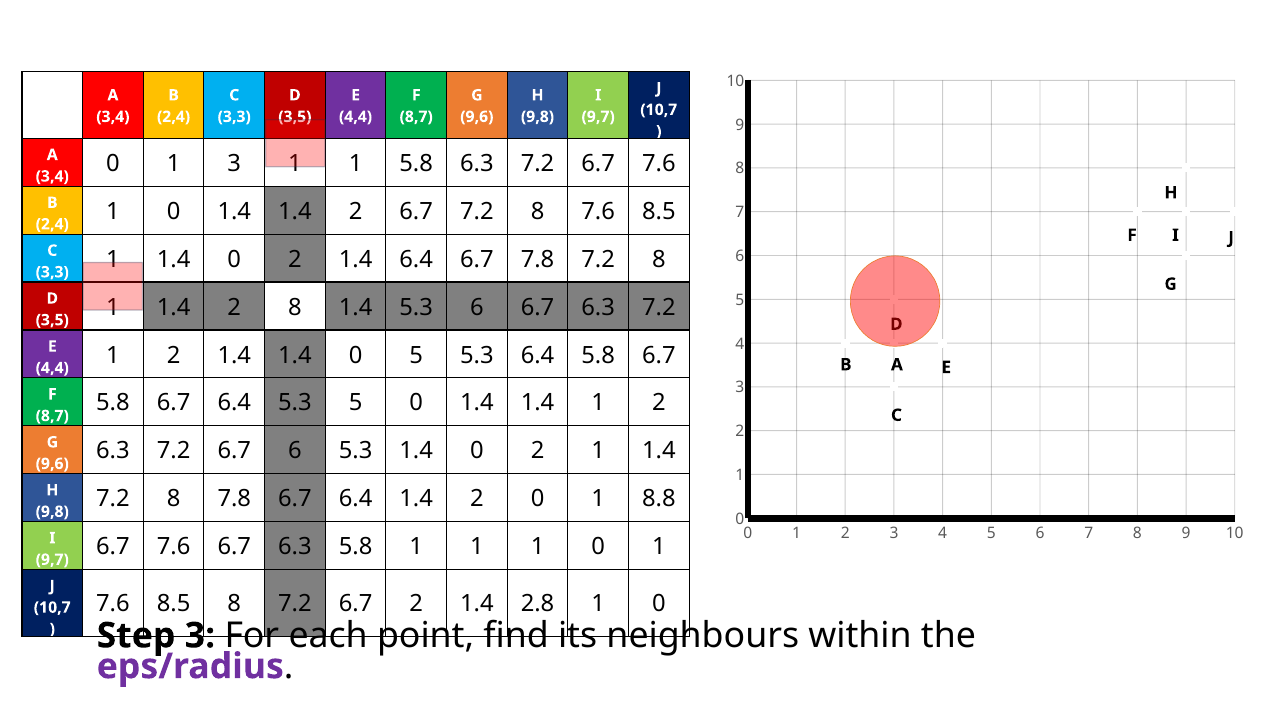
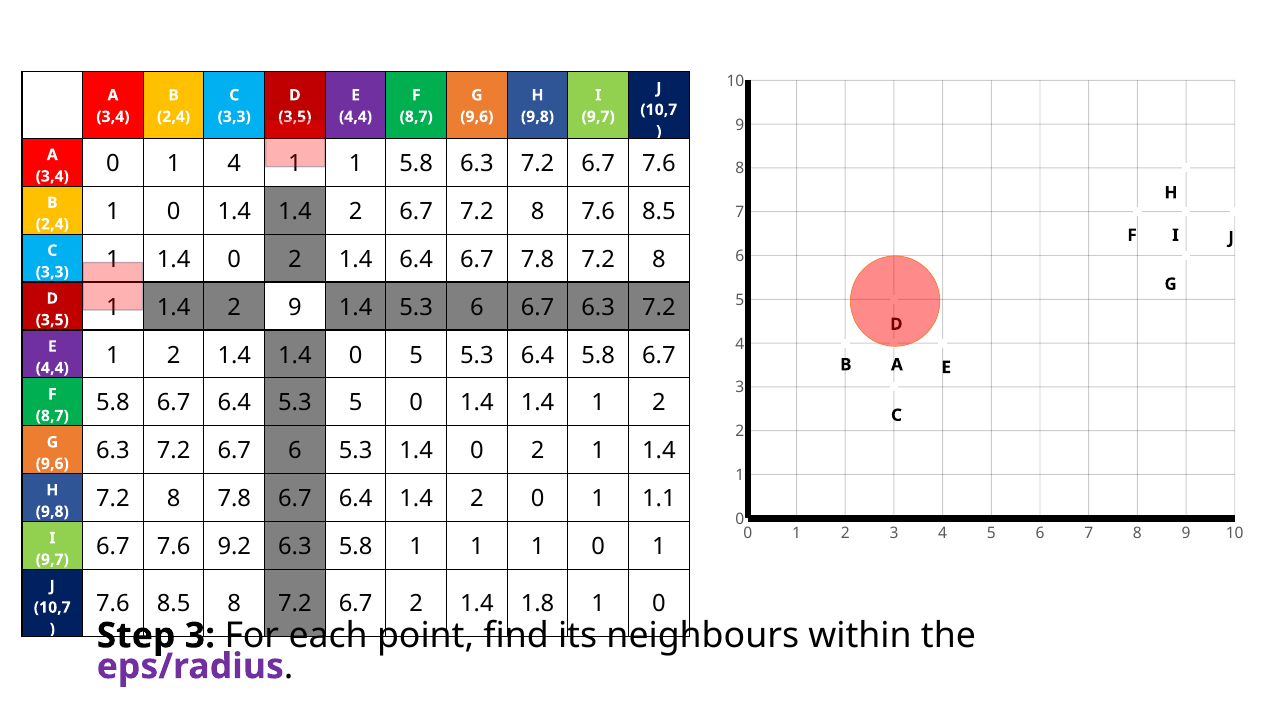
1 3: 3 -> 4 (234, 164)
2 8: 8 -> 9 (295, 307)
8.8: 8.8 -> 1.1 (659, 499)
7.6 6.7: 6.7 -> 9.2 (234, 547)
2.8: 2.8 -> 1.8 (538, 604)
